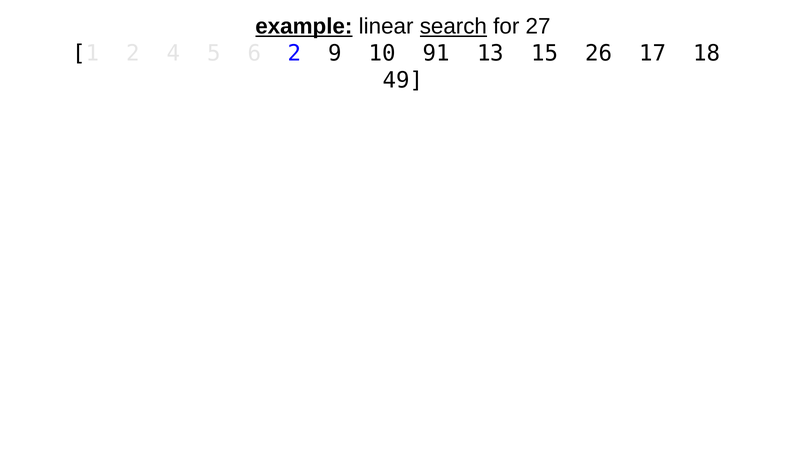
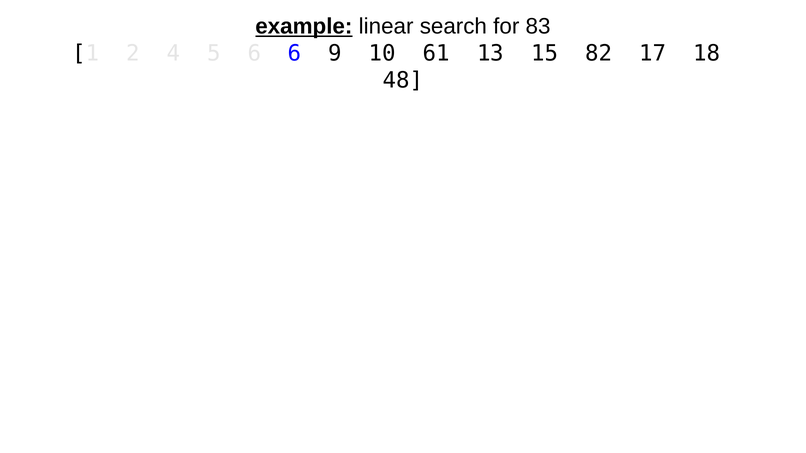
search underline: present -> none (453, 27)
27: 27 -> 83 (538, 27)
6 2: 2 -> 6 (295, 53)
91: 91 -> 61 (436, 53)
26: 26 -> 82 (599, 53)
49: 49 -> 48 (403, 80)
